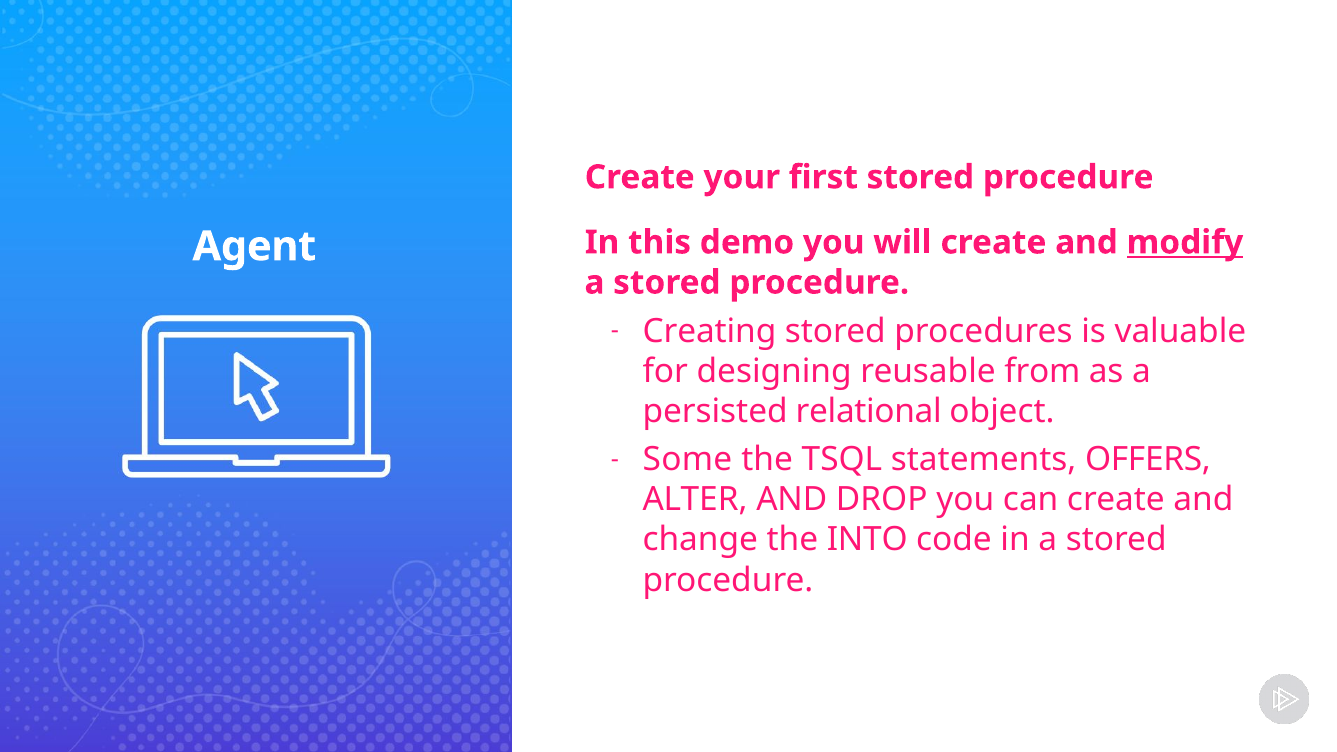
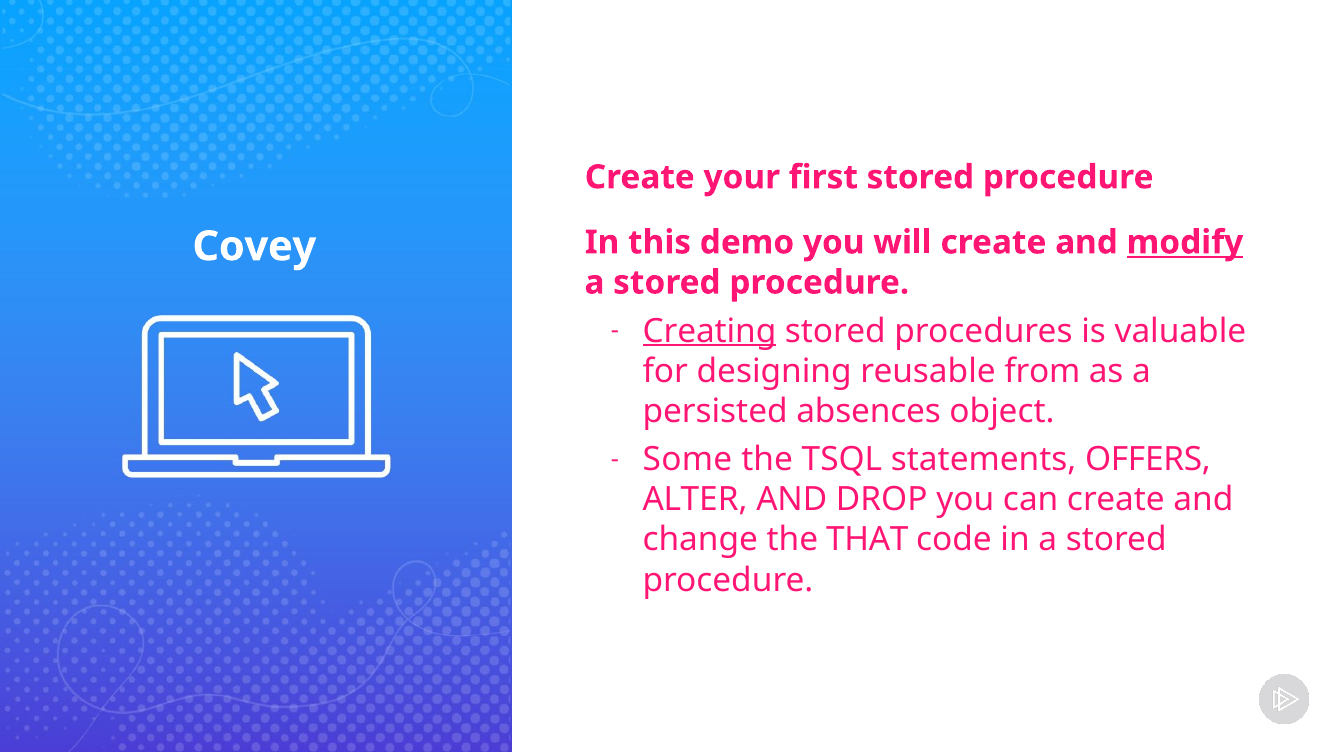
Agent: Agent -> Covey (254, 246)
Creating underline: none -> present (709, 331)
relational: relational -> absences (869, 411)
INTO: INTO -> THAT (867, 540)
